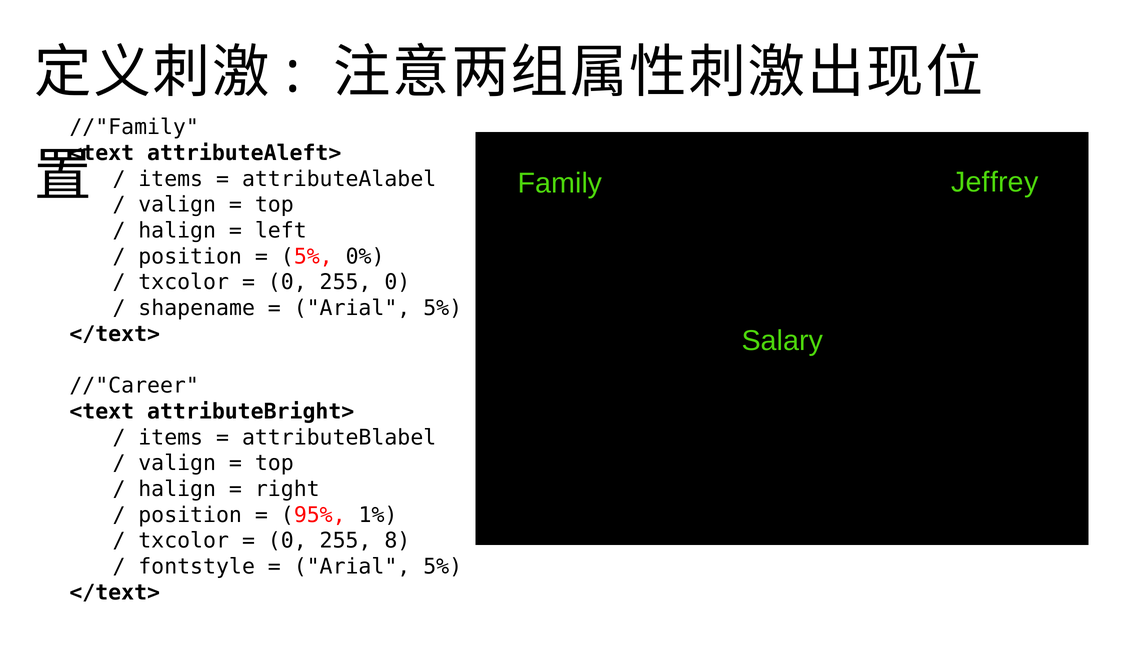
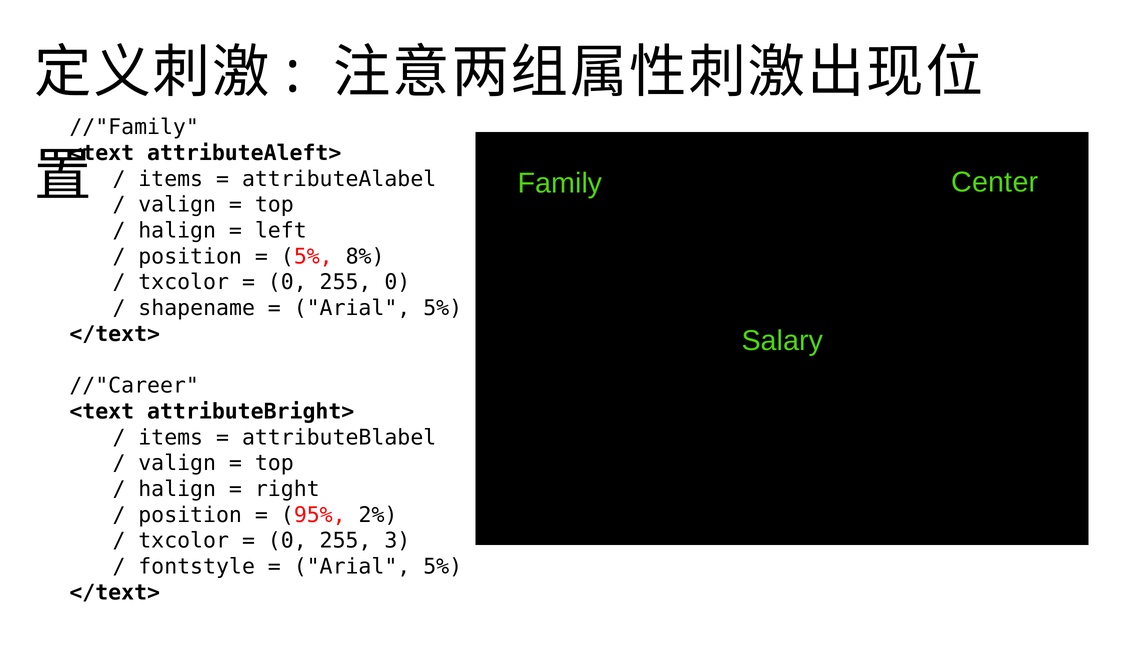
Jeffrey: Jeffrey -> Center (995, 182)
0%: 0% -> 8% (365, 256)
1%: 1% -> 2% (378, 515)
8: 8 -> 3 (397, 541)
